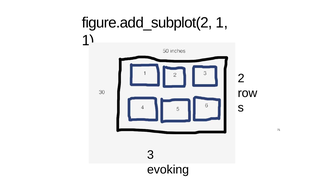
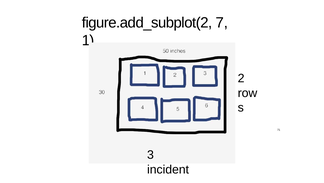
figure.add_subplot(2 1: 1 -> 7 (222, 23)
evoking: evoking -> incident (168, 169)
